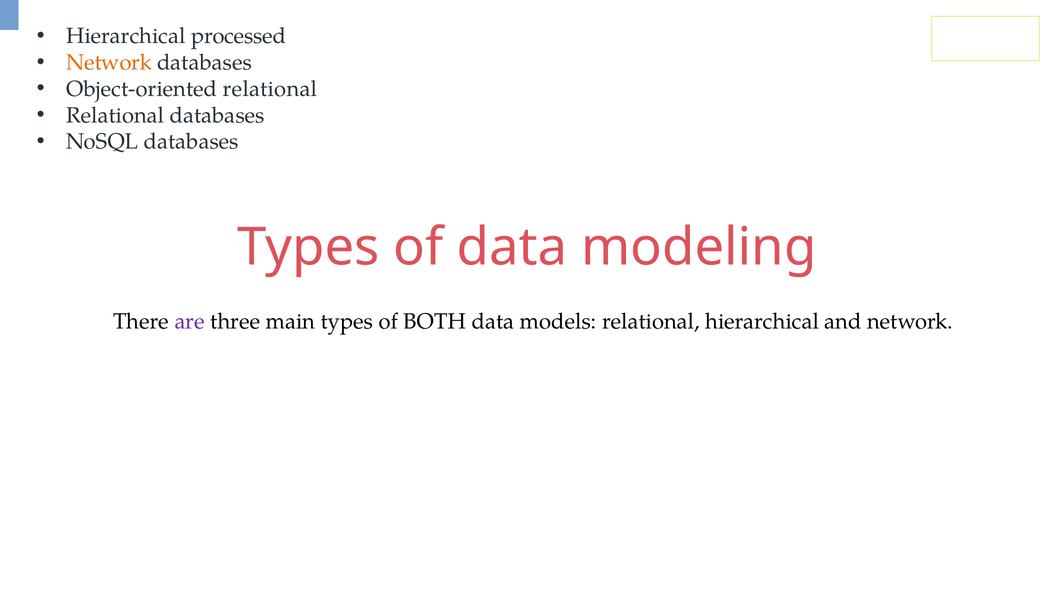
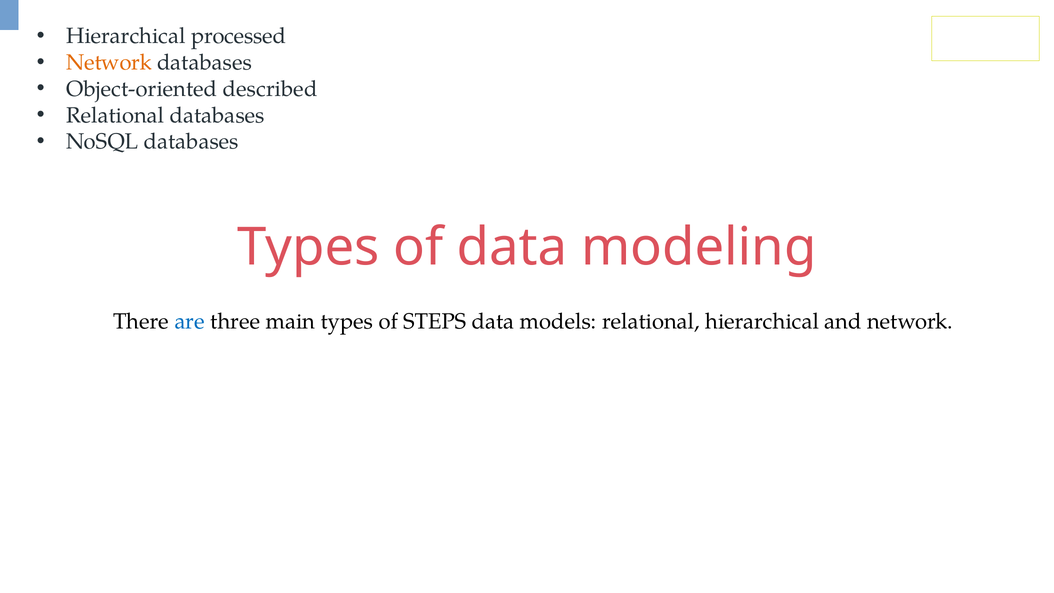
Object-oriented relational: relational -> described (270, 89)
are colour: purple -> blue (190, 321)
BOTH: BOTH -> STEPS (435, 321)
